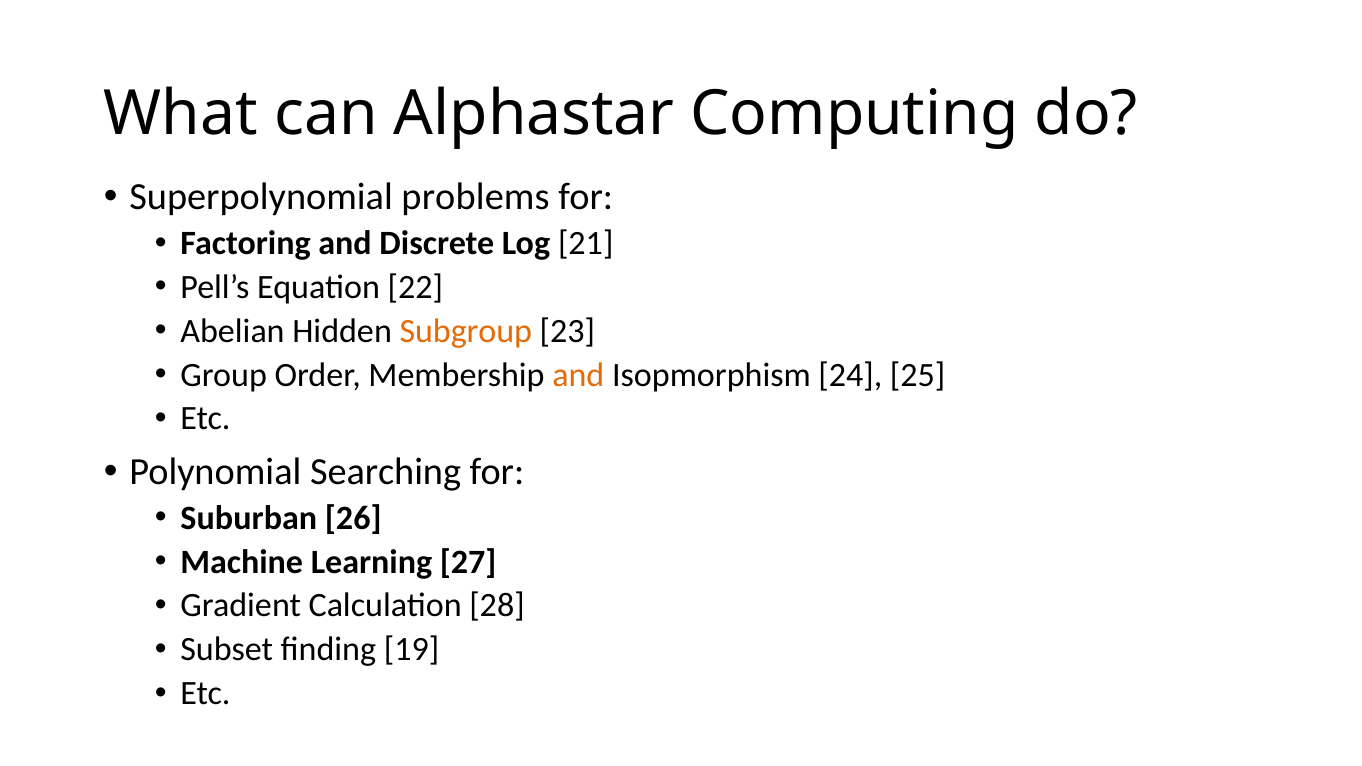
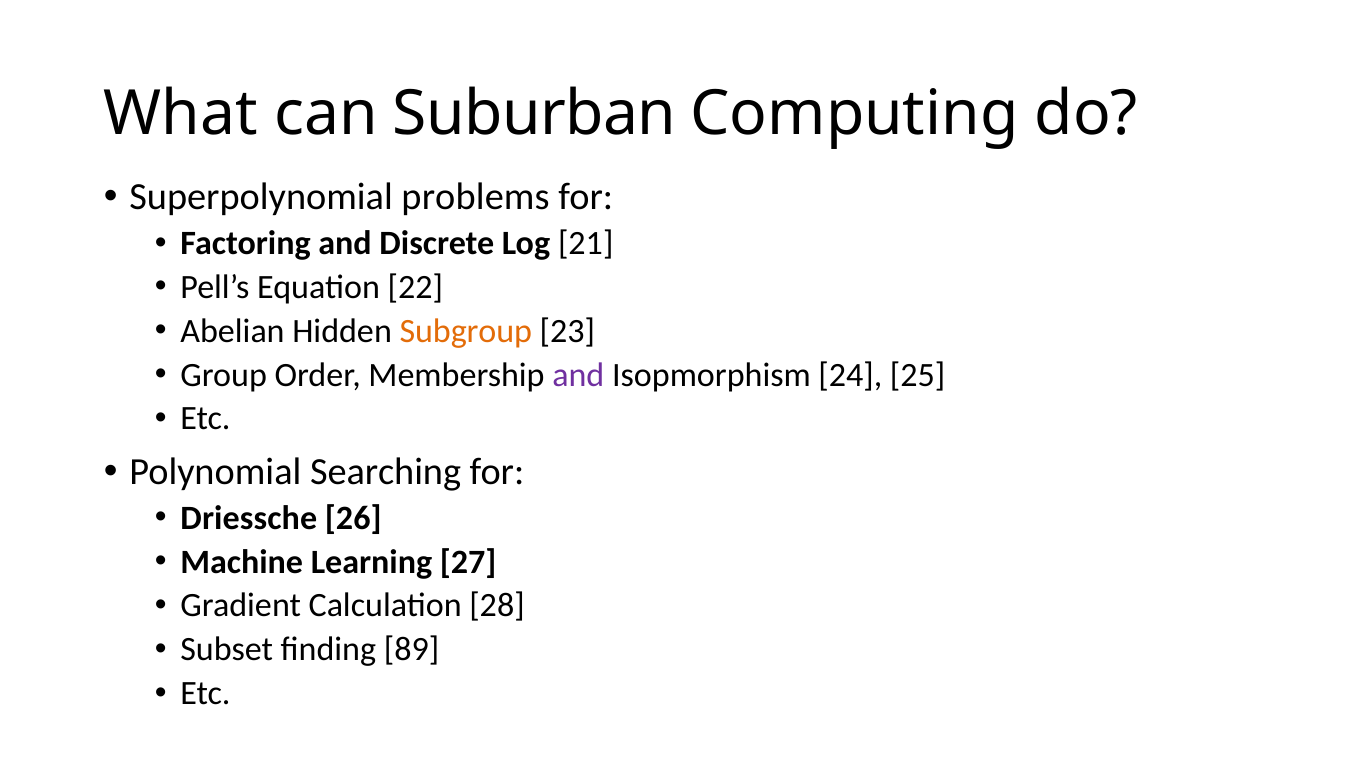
Alphastar: Alphastar -> Suburban (534, 114)
and colour: orange -> purple (578, 375)
Suburban: Suburban -> Driessche (249, 518)
19: 19 -> 89 (412, 650)
